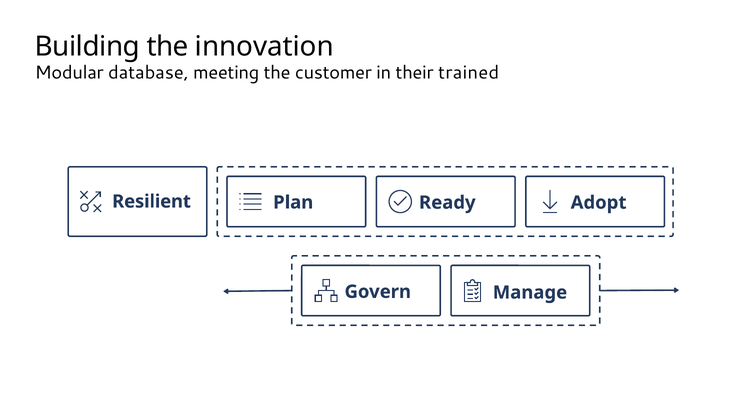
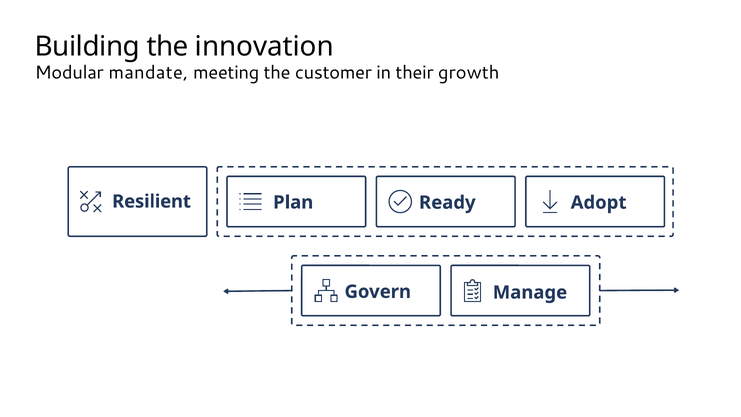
database: database -> mandate (148, 73)
trained: trained -> growth (469, 73)
